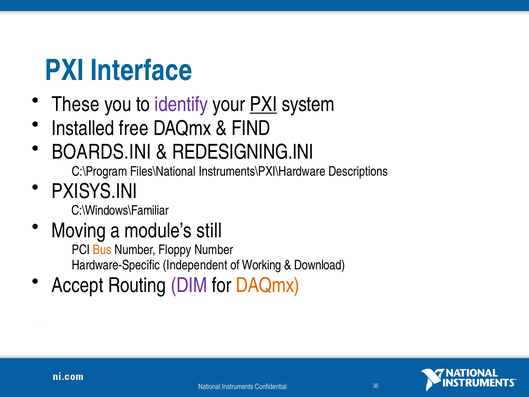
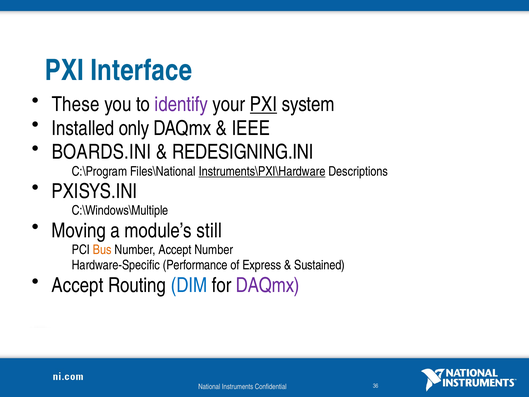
free: free -> only (134, 128)
FIND: FIND -> IEEE (251, 128)
Instruments\PXI\Hardware underline: none -> present (262, 171)
C:\Windows\Familiar: C:\Windows\Familiar -> C:\Windows\Multiple (120, 210)
Number Floppy: Floppy -> Accept (175, 250)
Independent: Independent -> Performance (195, 265)
Working: Working -> Express (262, 265)
Download: Download -> Sustained (320, 265)
DIM colour: purple -> blue (189, 285)
DAQmx colour: orange -> purple (268, 285)
